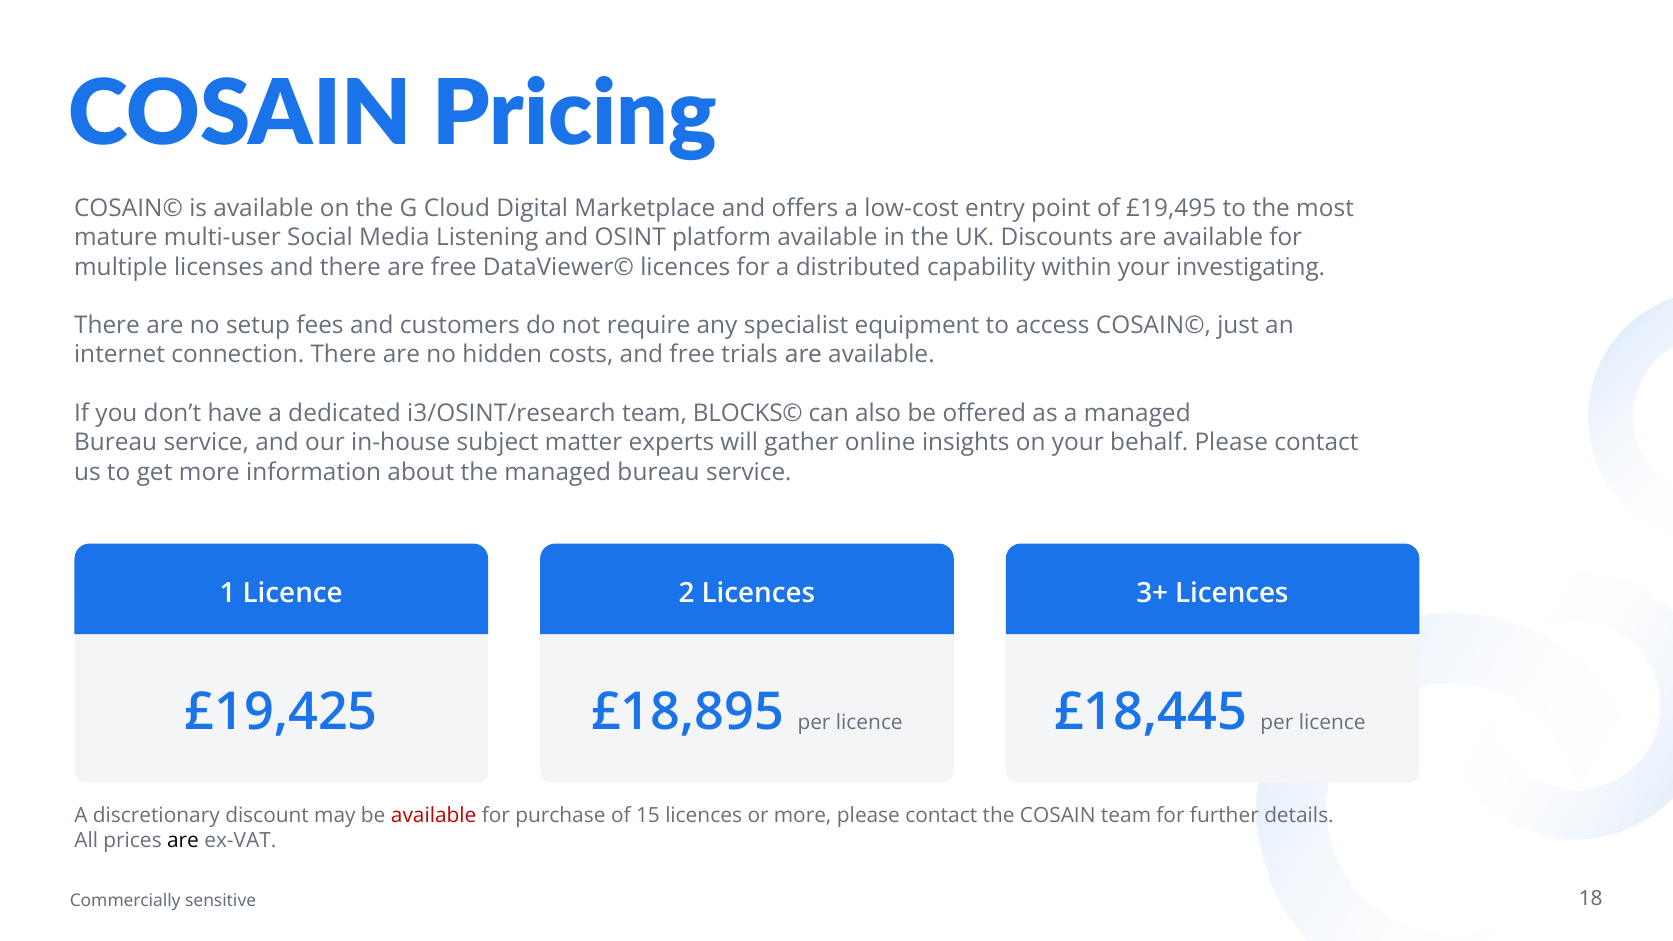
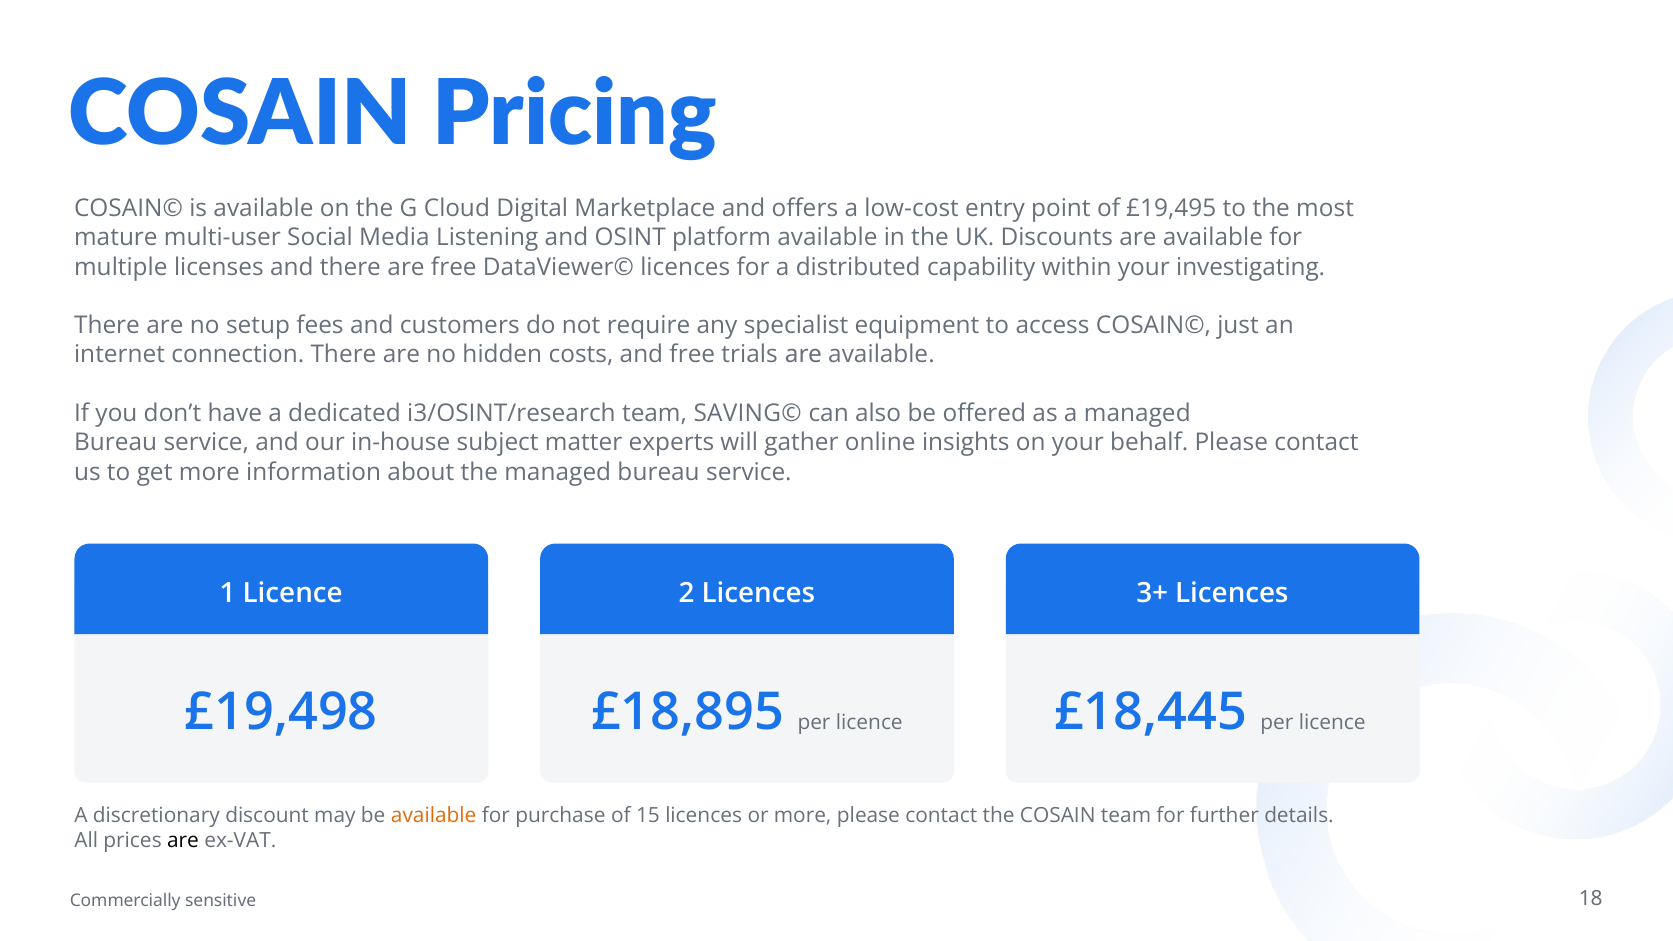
BLOCKS©: BLOCKS© -> SAVING© (748, 413)
£19,425: £19,425 -> £19,498 (281, 712)
available colour: red -> orange (434, 816)
